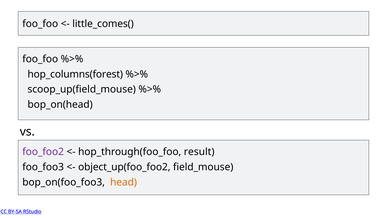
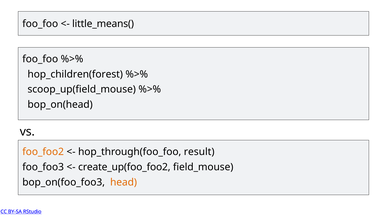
little_comes(: little_comes( -> little_means( (103, 24)
hop_columns(forest: hop_columns(forest -> hop_children(forest (75, 74)
foo_foo2 colour: purple -> orange (43, 152)
object_up(foo_foo2: object_up(foo_foo2 -> create_up(foo_foo2 (124, 167)
